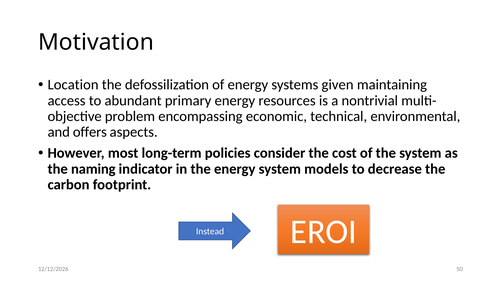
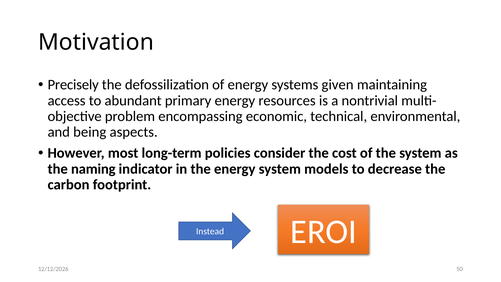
Location: Location -> Precisely (73, 85)
offers: offers -> being (90, 132)
